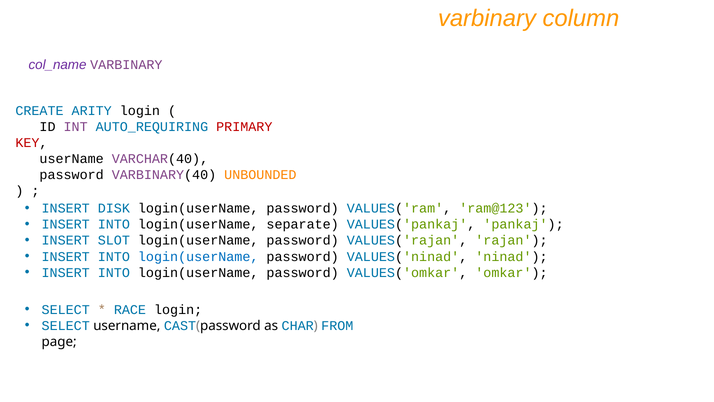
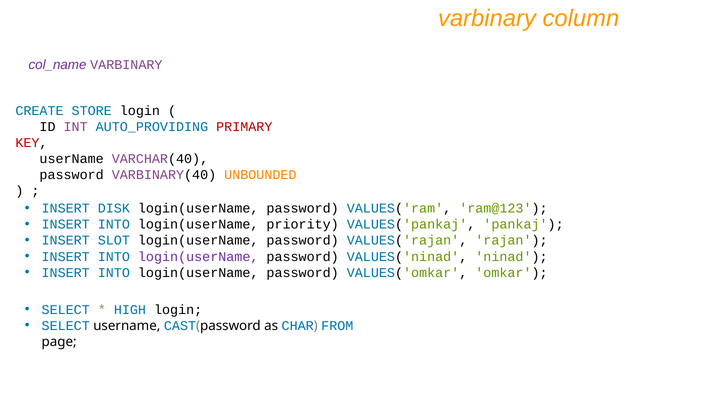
ARITY: ARITY -> STORE (92, 111)
AUTO_REQUIRING: AUTO_REQUIRING -> AUTO_PROVIDING (152, 127)
separate: separate -> priority (303, 224)
login(userName colour: blue -> purple (198, 256)
RACE: RACE -> HIGH (130, 309)
